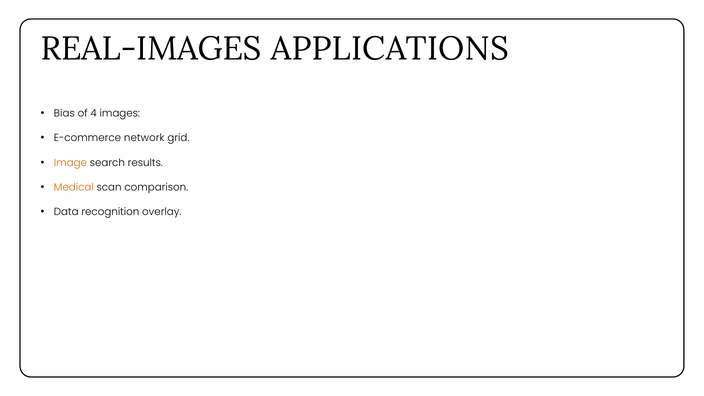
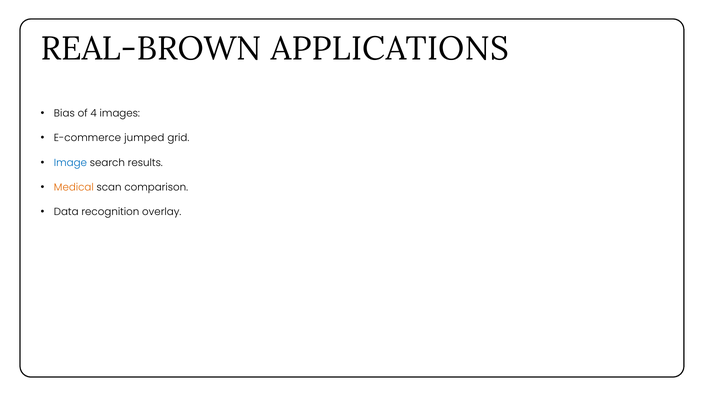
REAL-IMAGES: REAL-IMAGES -> REAL-BROWN (151, 49)
network: network -> jumped (144, 138)
Image colour: orange -> blue (70, 163)
